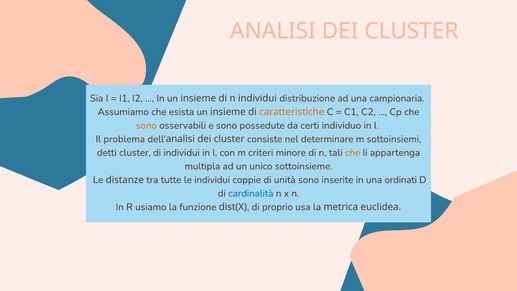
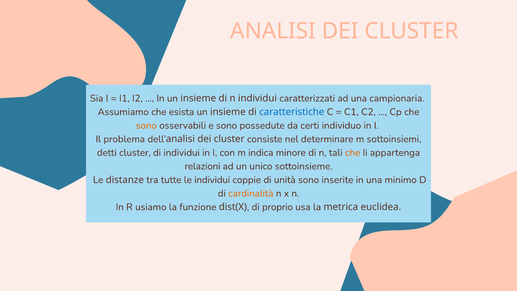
distribuzione: distribuzione -> caratterizzati (307, 98)
caratteristiche colour: orange -> blue (292, 112)
criteri: criteri -> indica (261, 153)
multipla: multipla -> relazioni (202, 166)
ordinati: ordinati -> minimo (401, 180)
cardinalità colour: blue -> orange (251, 193)
